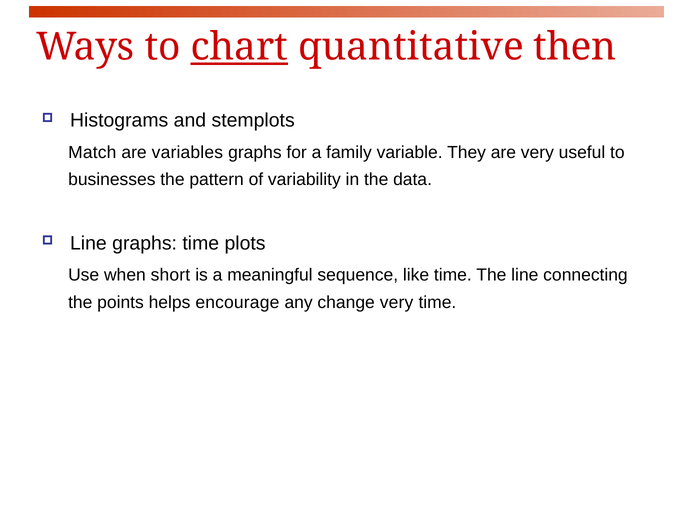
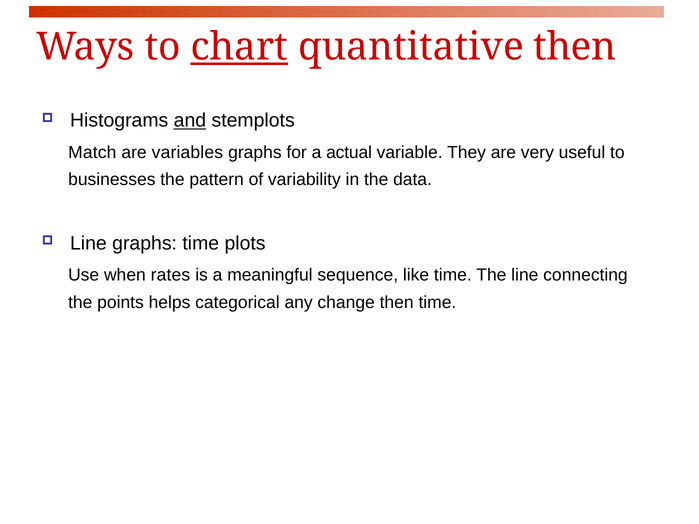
and underline: none -> present (190, 121)
family: family -> actual (349, 152)
short: short -> rates (170, 275)
encourage: encourage -> categorical (237, 303)
change very: very -> then (397, 303)
